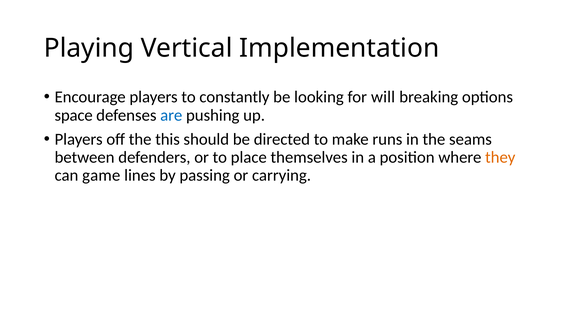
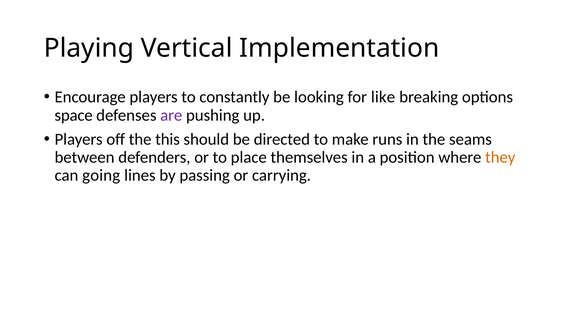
will: will -> like (383, 97)
are colour: blue -> purple (171, 115)
game: game -> going (101, 176)
